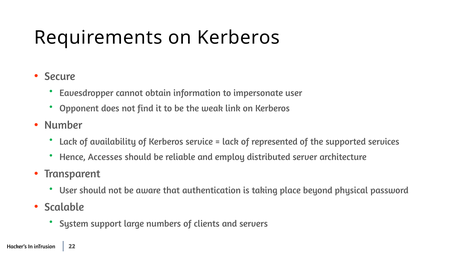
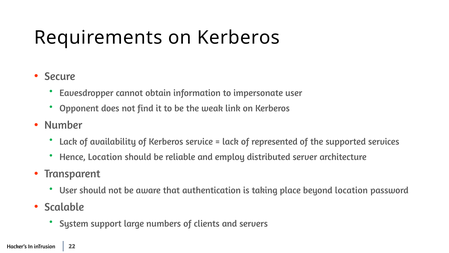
Hence Accesses: Accesses -> Location (105, 157)
beyond physical: physical -> location (351, 190)
